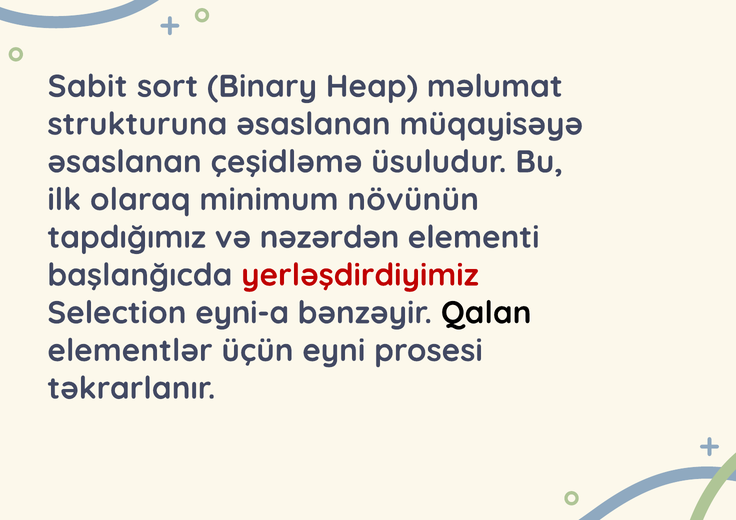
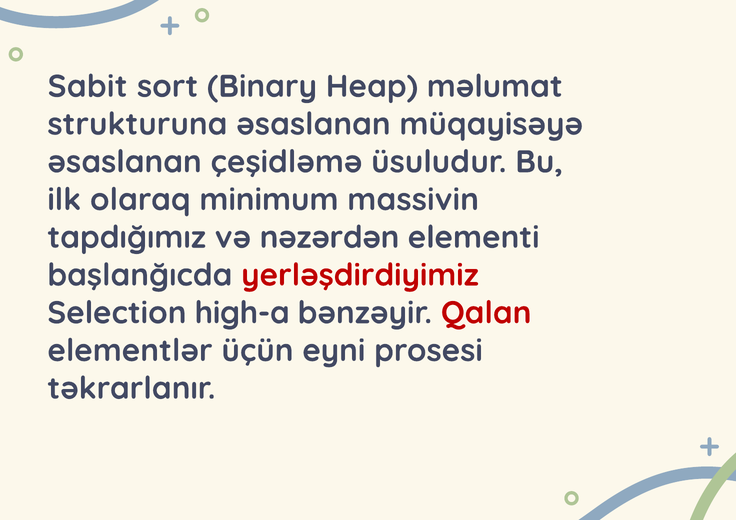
növünün: növünün -> massivin (413, 200)
eyni-a: eyni-a -> high-a (242, 313)
Qalan colour: black -> red (486, 313)
